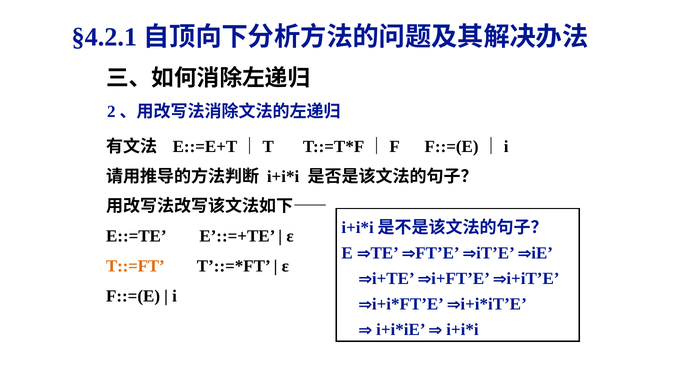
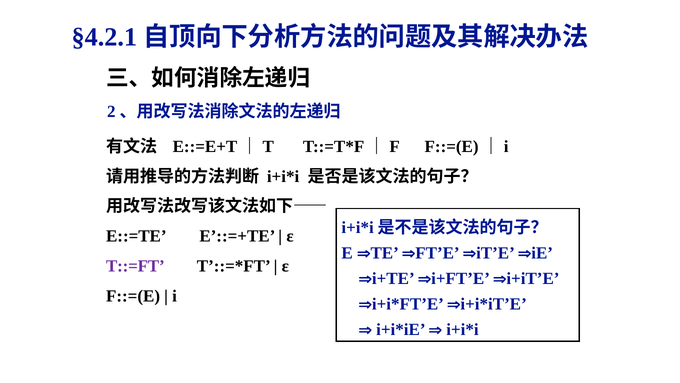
T::=FT colour: orange -> purple (135, 266)
